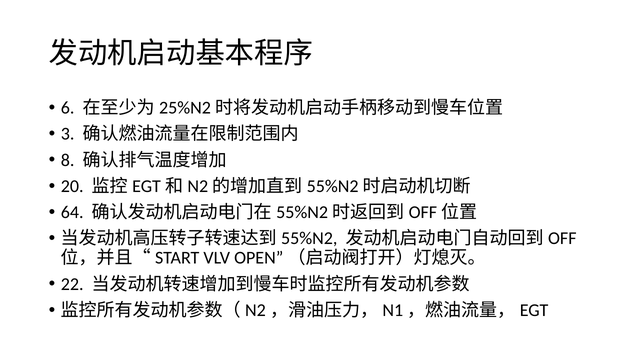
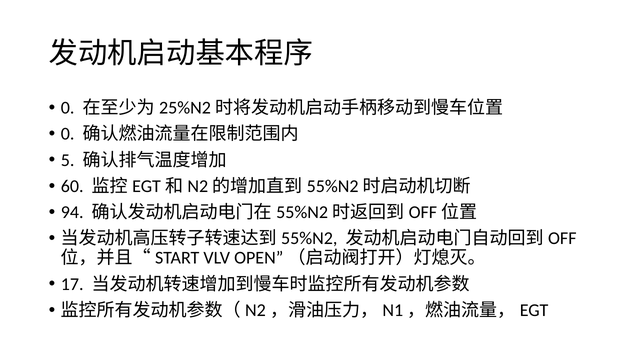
6: 6 -> 0 (68, 108)
3: 3 -> 0 (68, 134)
8: 8 -> 5 (68, 160)
20: 20 -> 60 (72, 186)
64: 64 -> 94 (72, 212)
22: 22 -> 17 (72, 284)
